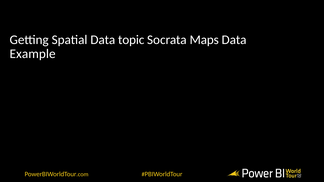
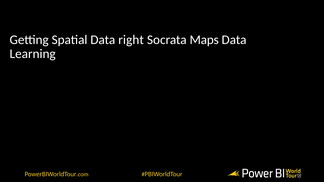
topic: topic -> right (131, 40)
Example: Example -> Learning (33, 54)
